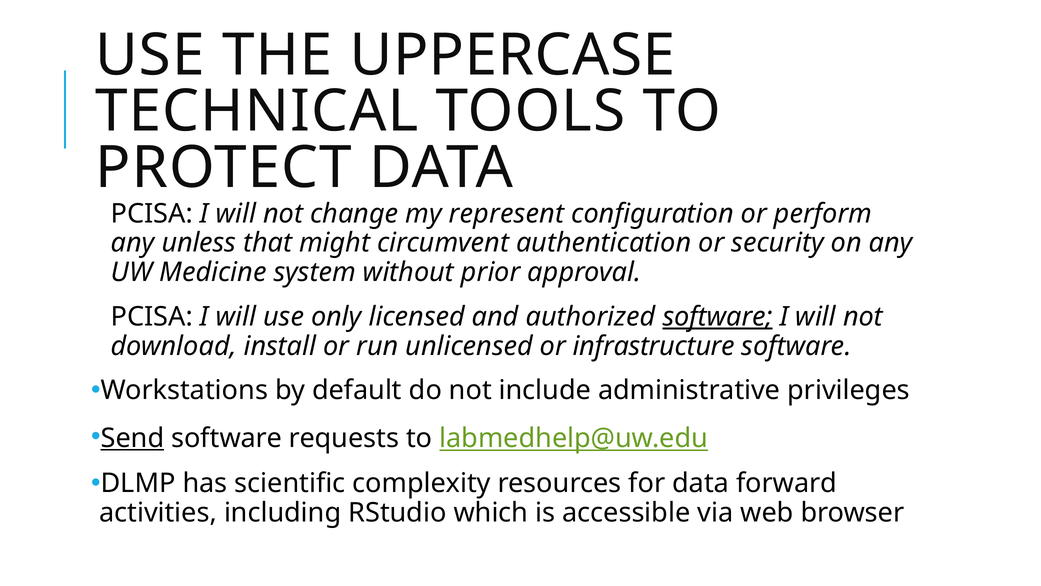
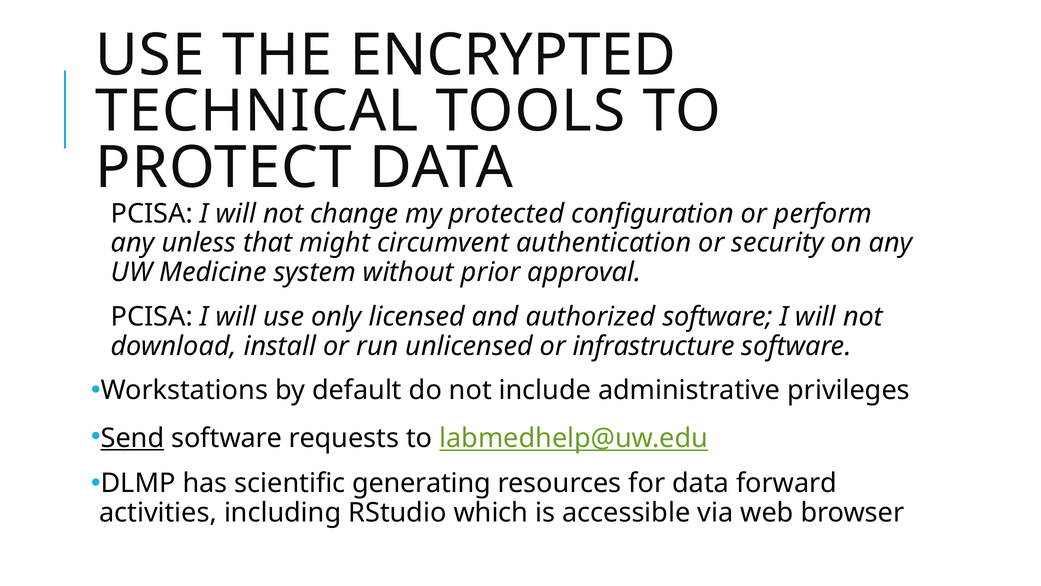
UPPERCASE: UPPERCASE -> ENCRYPTED (513, 55)
represent: represent -> protected (506, 214)
software underline: present -> none (718, 317)
complexity: complexity -> generating (422, 483)
